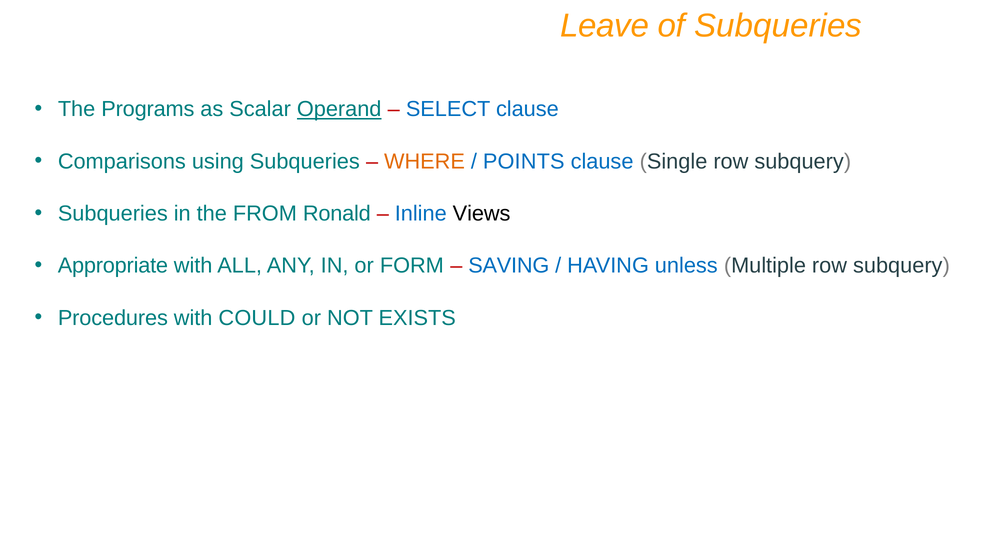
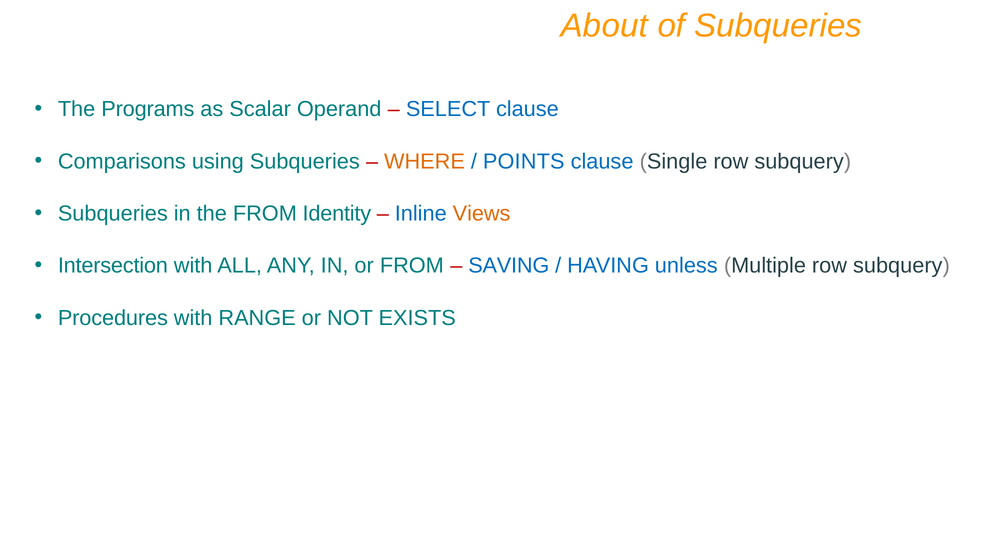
Leave: Leave -> About (604, 26)
Operand underline: present -> none (339, 109)
Ronald: Ronald -> Identity (337, 214)
Views colour: black -> orange (482, 214)
Appropriate: Appropriate -> Intersection (113, 266)
or FORM: FORM -> FROM (412, 266)
COULD: COULD -> RANGE (257, 318)
